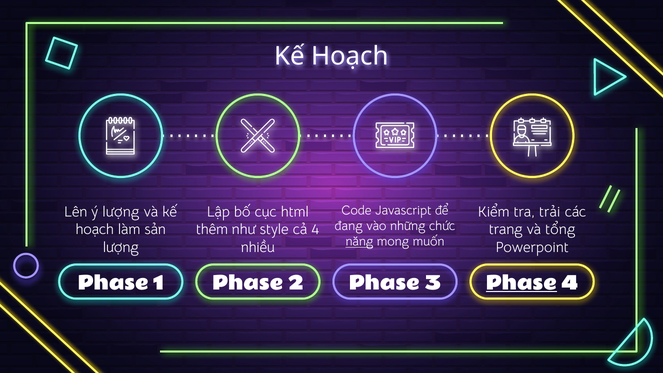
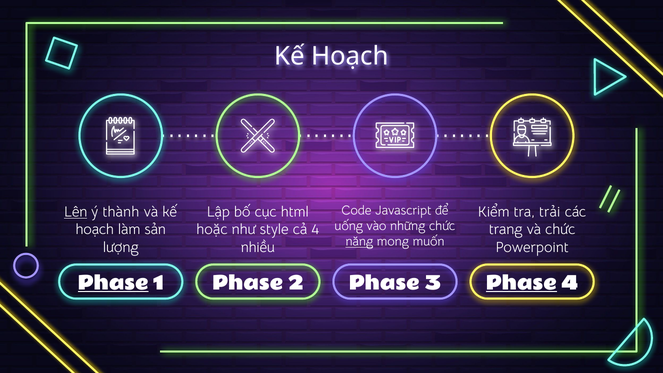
Lên underline: none -> present (76, 212)
ý lượng: lượng -> thành (121, 212)
đang: đang -> uống (349, 226)
thêm: thêm -> hoặc (212, 230)
và tổng: tổng -> chức (560, 230)
Phase underline: none -> present (113, 283)
